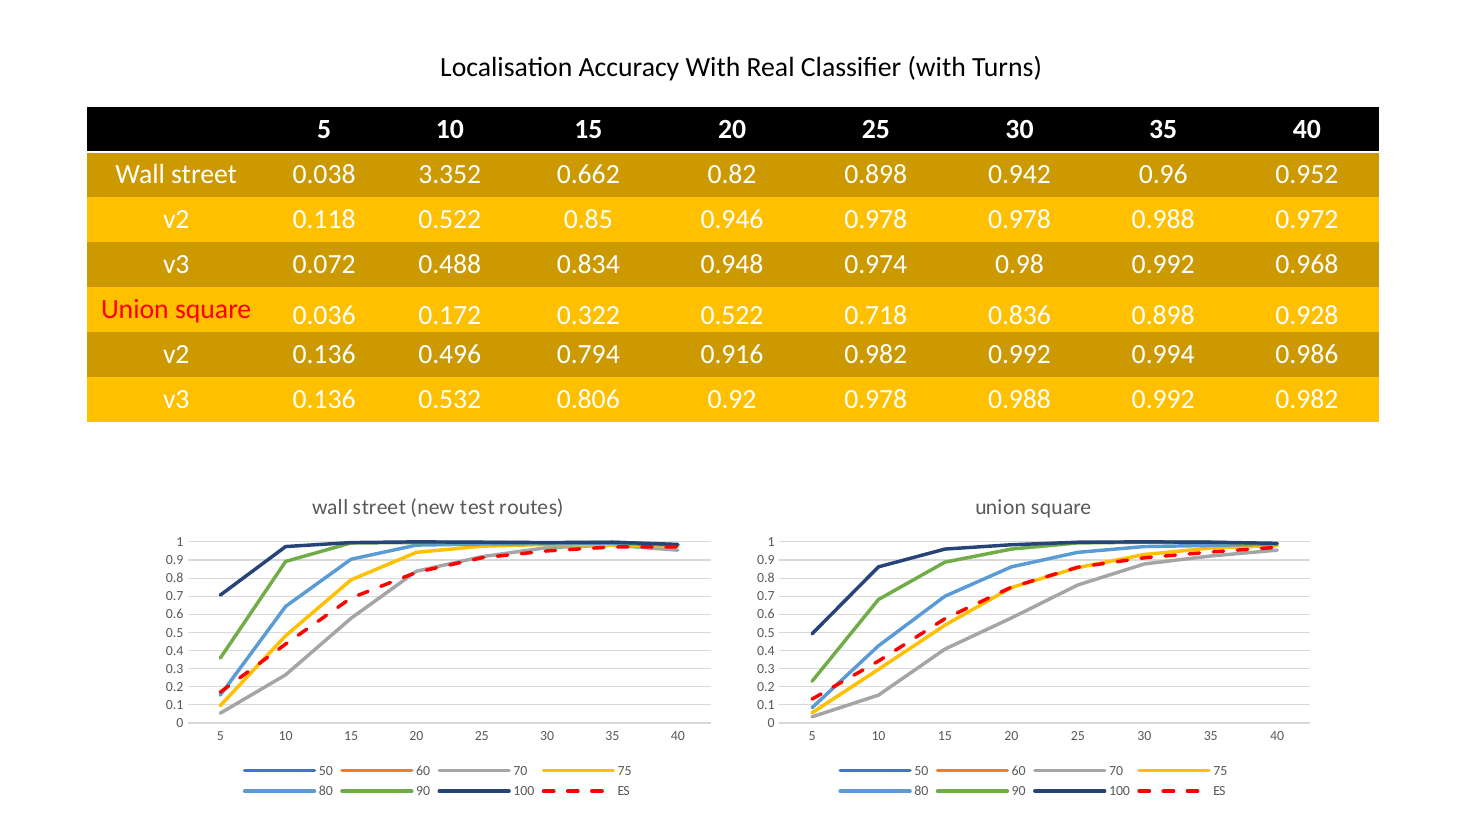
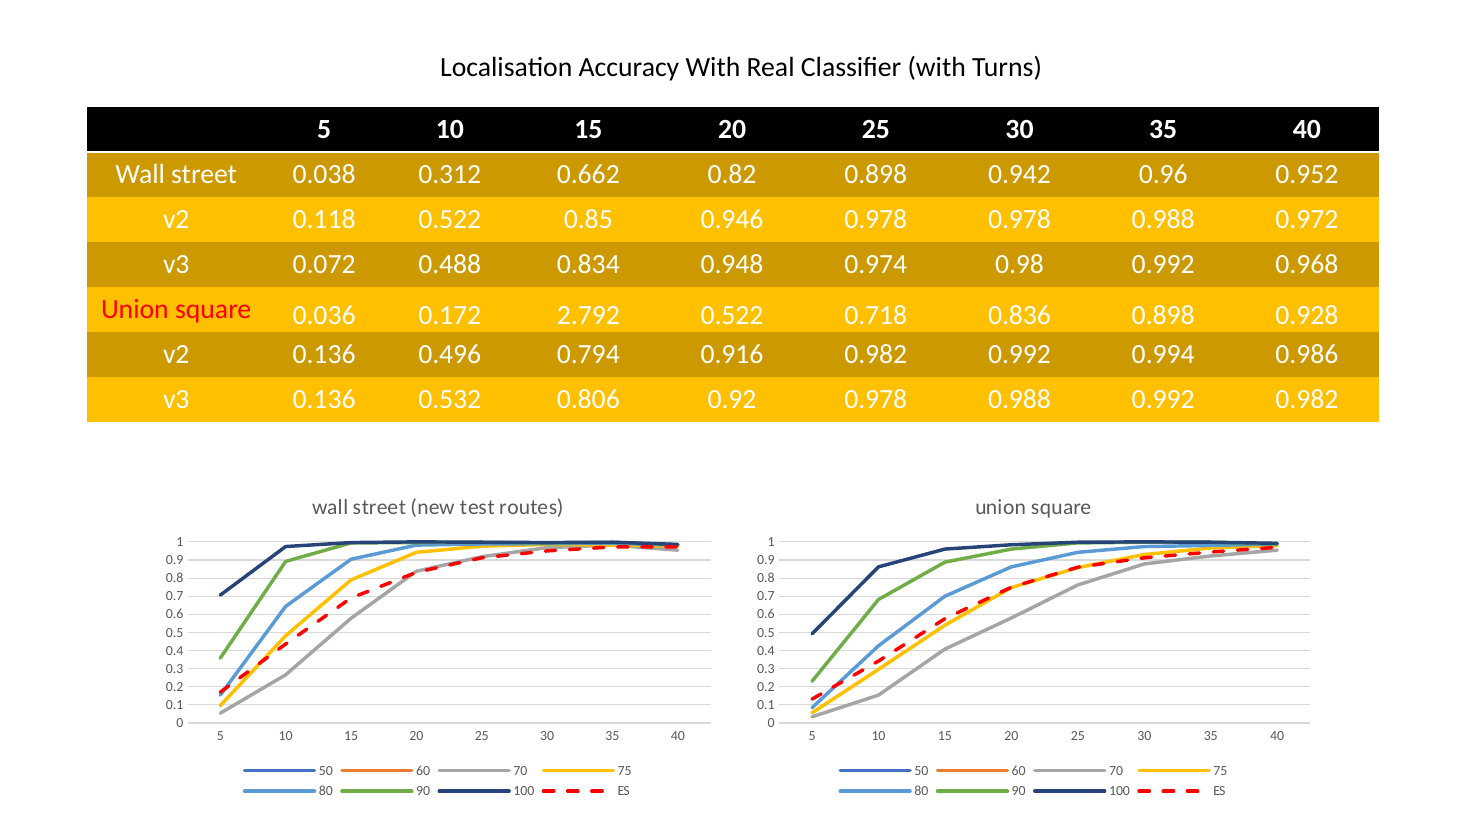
3.352: 3.352 -> 0.312 (450, 175)
0.322: 0.322 -> 2.792 (588, 315)
